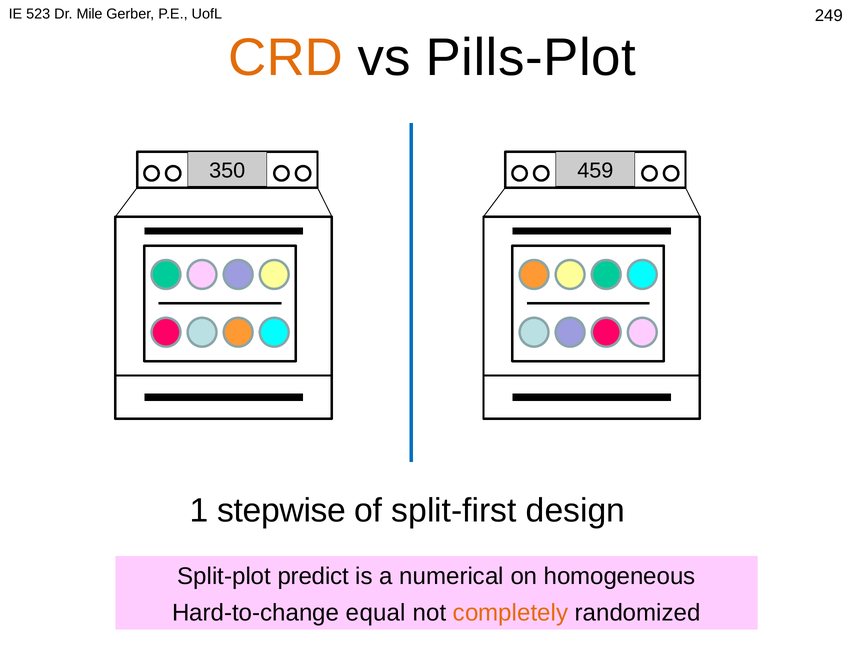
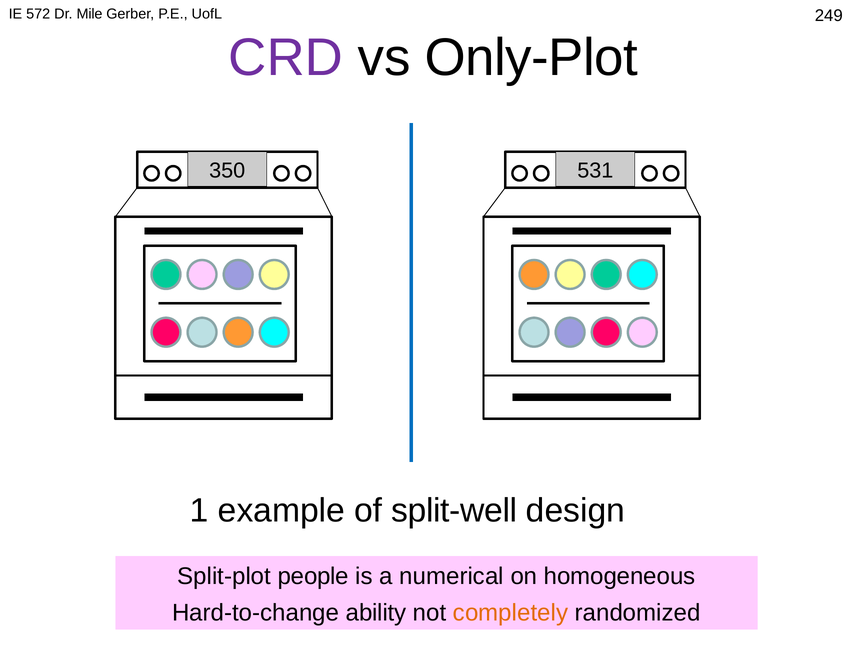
523: 523 -> 572 (38, 14)
CRD colour: orange -> purple (286, 58)
Pills-Plot: Pills-Plot -> Only-Plot (531, 58)
459: 459 -> 531 (595, 170)
stepwise: stepwise -> example (281, 510)
split-first: split-first -> split-well (454, 510)
predict: predict -> people (313, 576)
equal: equal -> ability (376, 612)
